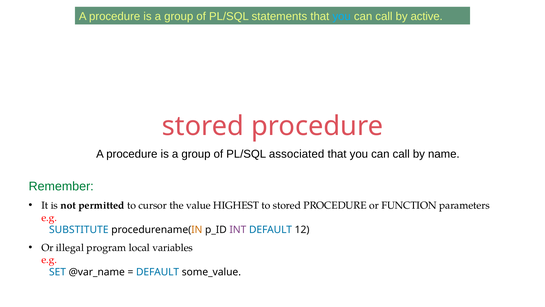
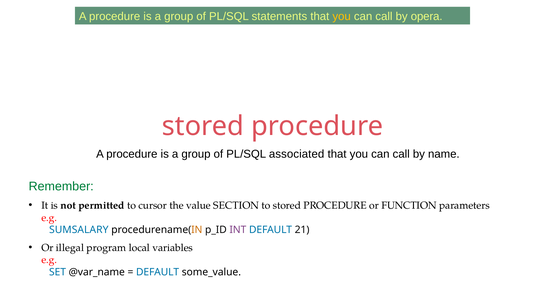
you colour: light blue -> yellow (342, 16)
active: active -> opera (427, 16)
HIGHEST: HIGHEST -> SECTION (236, 205)
SUBSTITUTE: SUBSTITUTE -> SUMSALARY (79, 230)
12: 12 -> 21 (302, 230)
